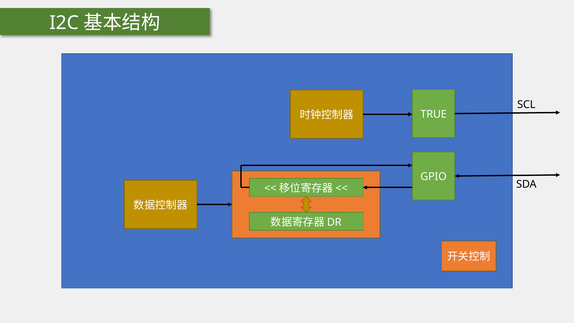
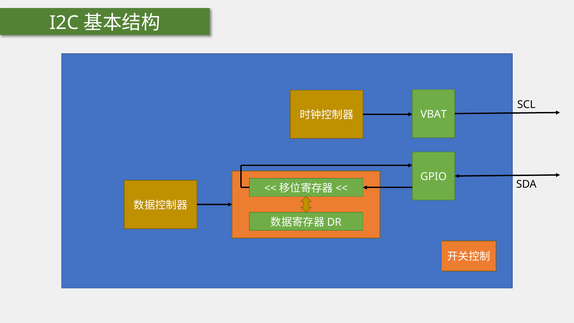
TRUE: TRUE -> VBAT (434, 114)
